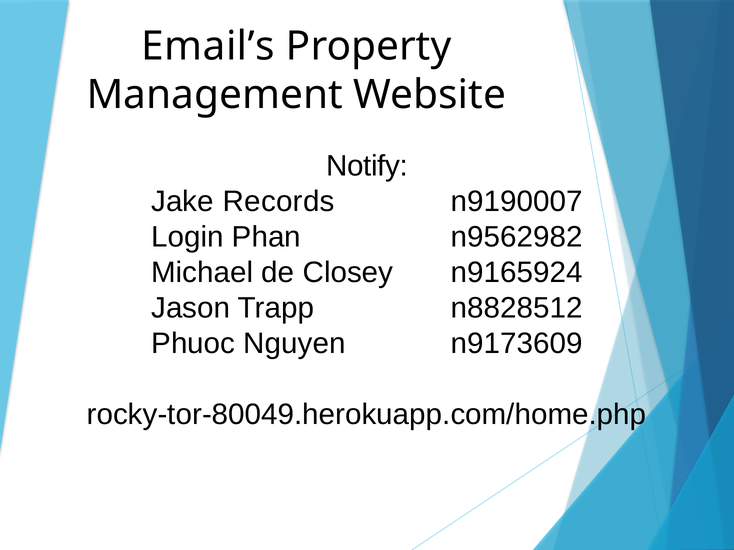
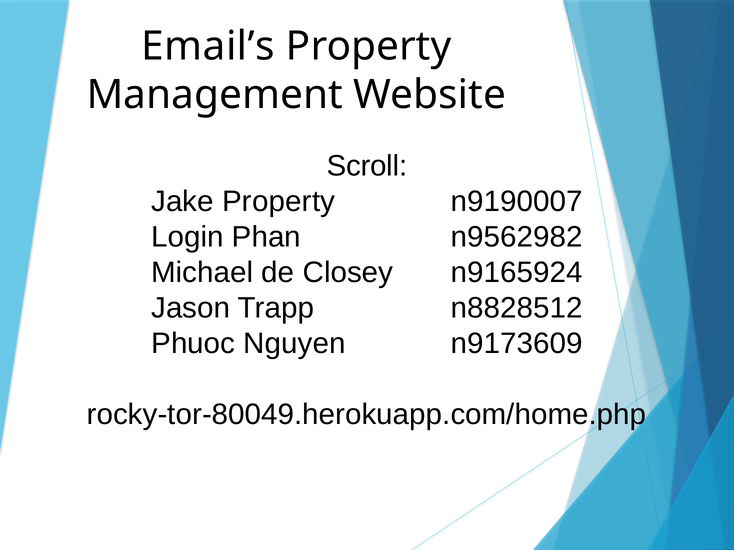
Notify: Notify -> Scroll (367, 166)
Jake Records: Records -> Property (279, 202)
